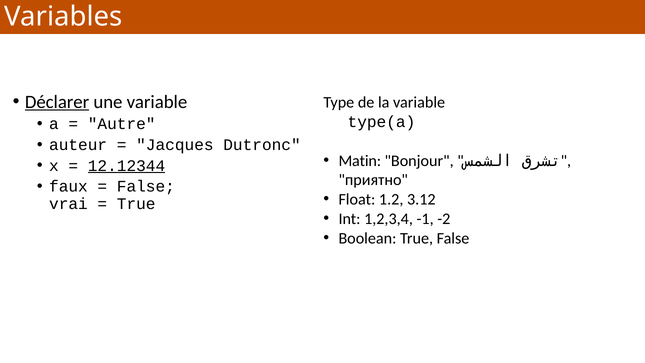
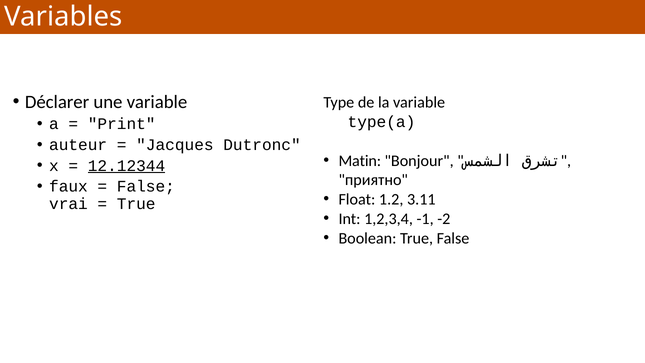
Déclarer underline: present -> none (57, 102)
Autre: Autre -> Print (122, 124)
3.12: 3.12 -> 3.11 (421, 199)
